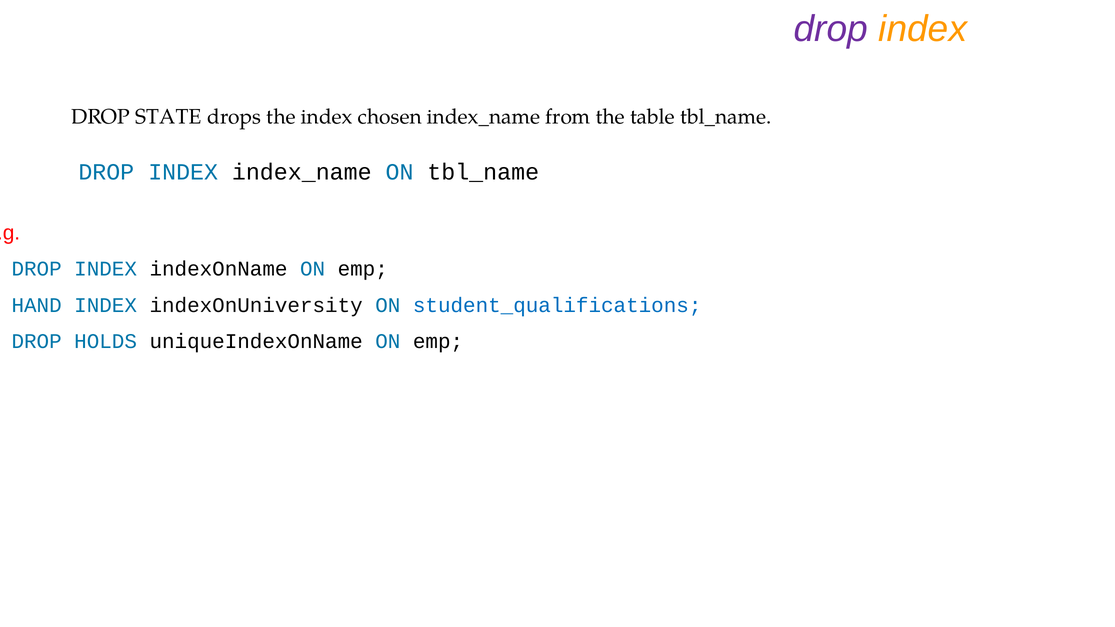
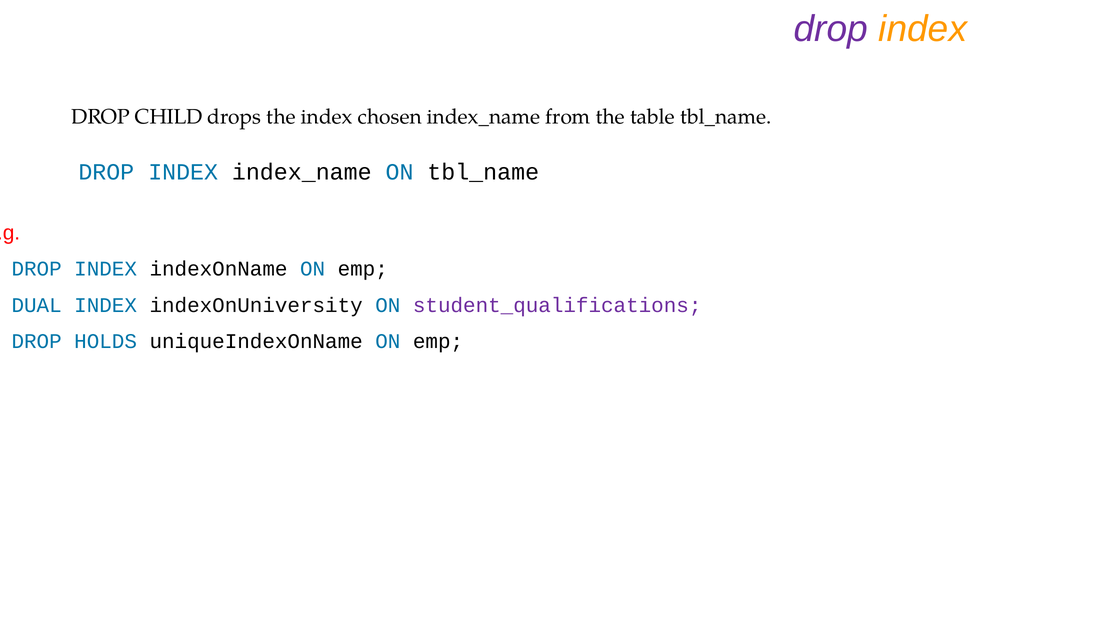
STATE: STATE -> CHILD (169, 117)
HAND: HAND -> DUAL (37, 305)
student_qualifications colour: blue -> purple (557, 305)
